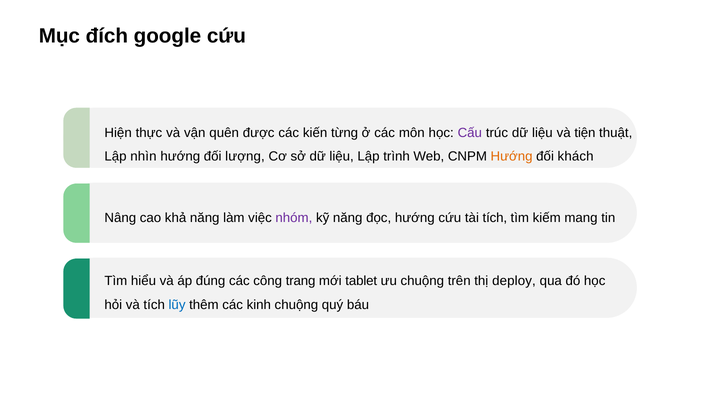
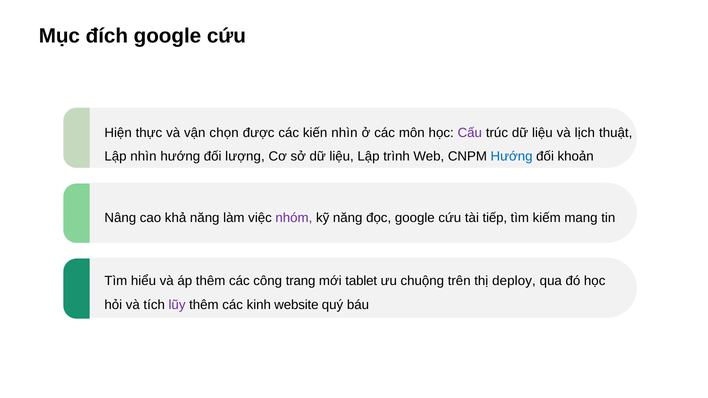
quên: quên -> chọn (224, 133)
kiến từng: từng -> nhìn (344, 133)
tiện: tiện -> lịch (585, 133)
Hướng colour: orange -> blue (512, 157)
khách: khách -> khoản (576, 157)
đọc hướng: hướng -> google (415, 218)
tài tích: tích -> tiếp (495, 218)
áp đúng: đúng -> thêm (211, 281)
lũy colour: blue -> purple (177, 305)
kinh chuộng: chuộng -> website (296, 305)
